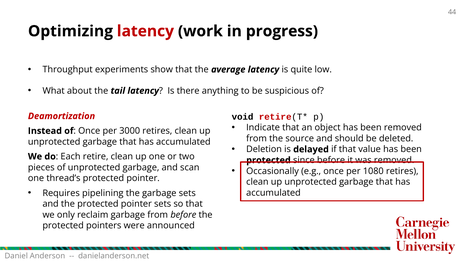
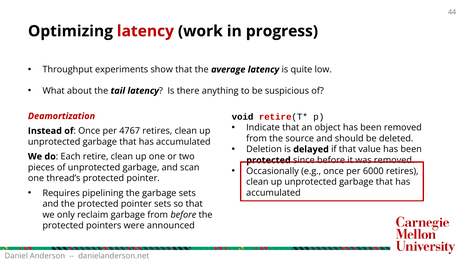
3000: 3000 -> 4767 (130, 131)
1080: 1080 -> 6000 (373, 171)
